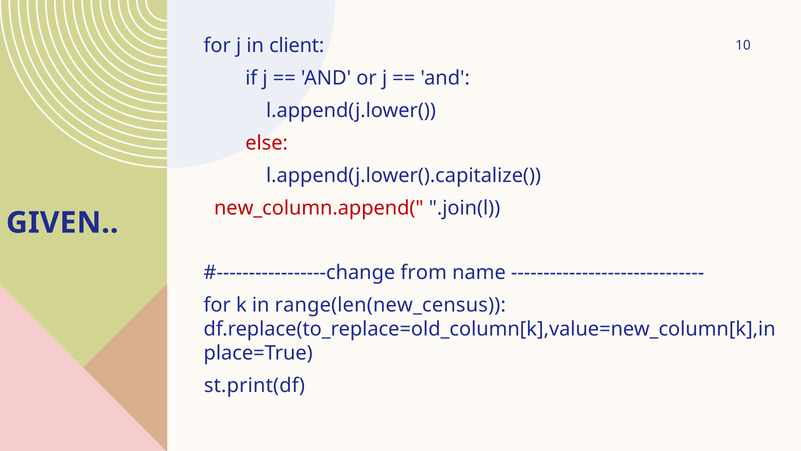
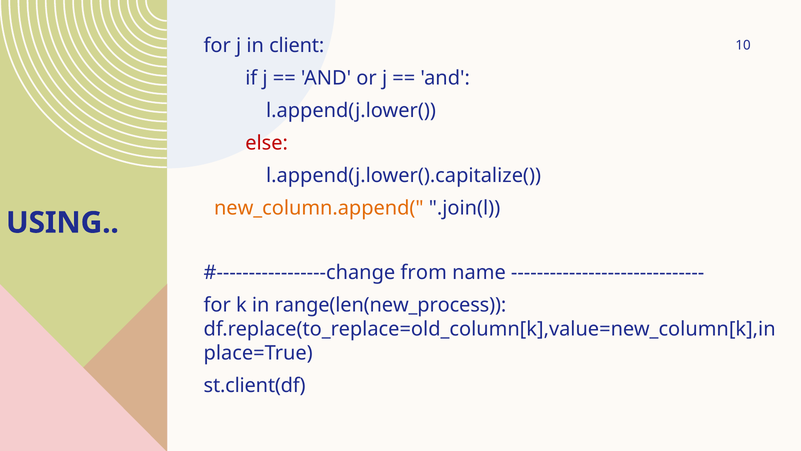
new_column.append( colour: red -> orange (319, 208)
GIVEN: GIVEN -> USING (62, 223)
range(len(new_census: range(len(new_census -> range(len(new_process (390, 305)
st.print(df: st.print(df -> st.client(df (255, 385)
